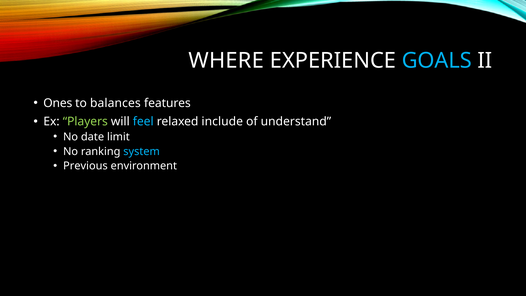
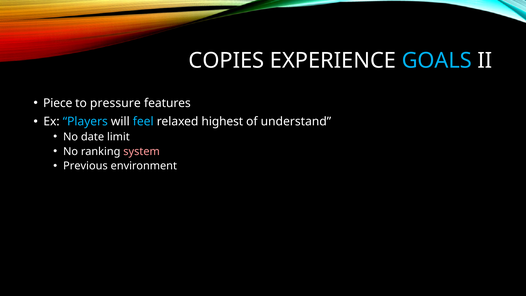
WHERE: WHERE -> COPIES (226, 61)
Ones: Ones -> Piece (58, 103)
balances: balances -> pressure (115, 103)
Players colour: light green -> light blue (85, 122)
include: include -> highest (222, 122)
system colour: light blue -> pink (142, 151)
